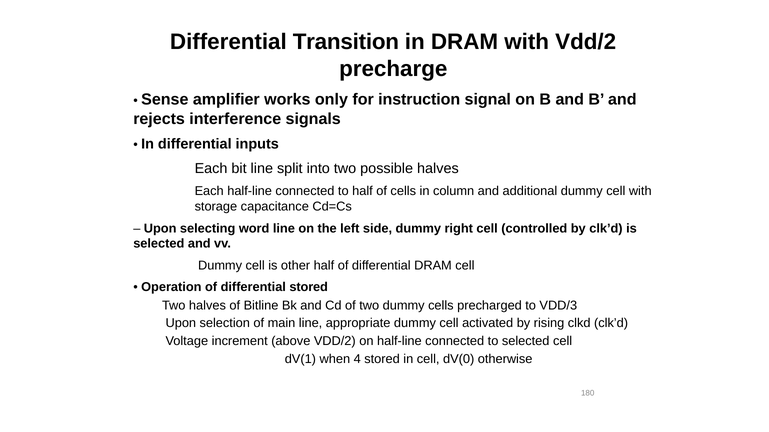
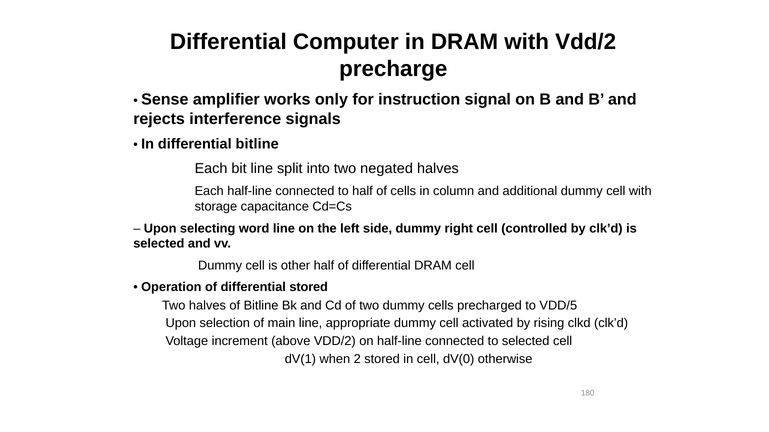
Transition: Transition -> Computer (346, 42)
differential inputs: inputs -> bitline (257, 144)
possible: possible -> negated (387, 169)
VDD/3: VDD/3 -> VDD/5 (558, 306)
4: 4 -> 2 (357, 360)
